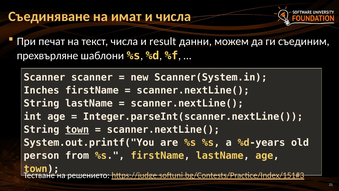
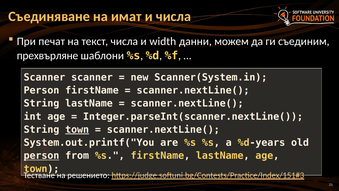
result: result -> width (163, 41)
Inches: Inches -> Person (41, 90)
person underline: none -> present (41, 156)
